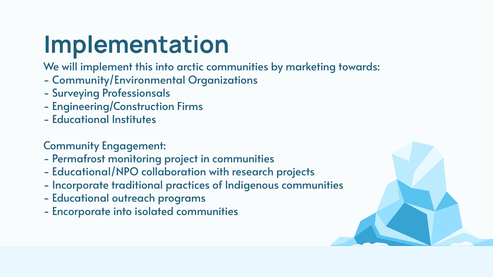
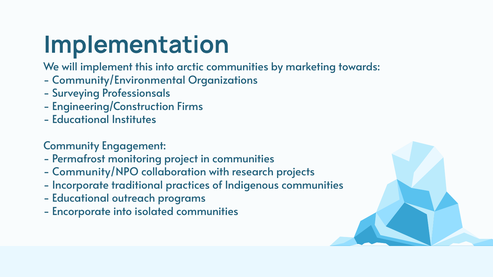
Educational/NPO: Educational/NPO -> Community/NPO (95, 172)
